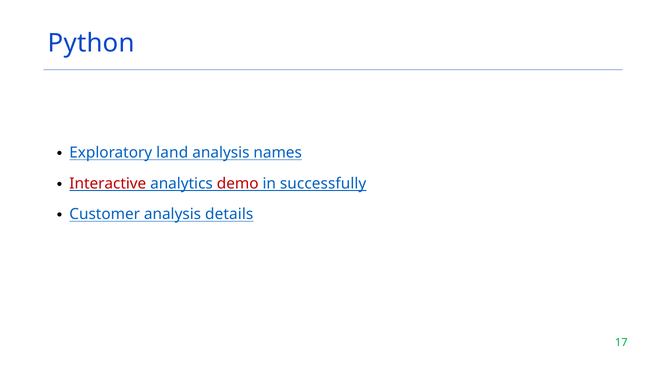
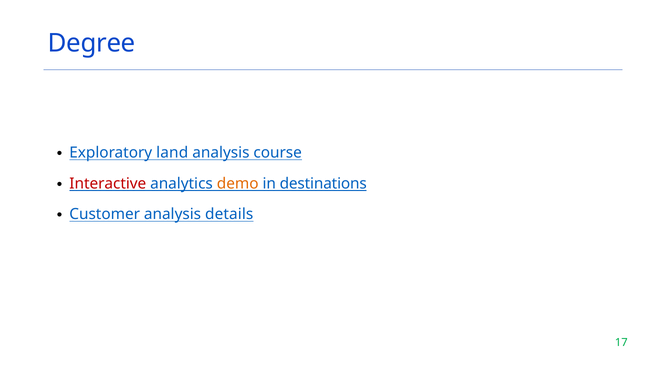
Python: Python -> Degree (92, 43)
names: names -> course (278, 153)
demo colour: red -> orange (238, 184)
successfully: successfully -> destinations (323, 184)
